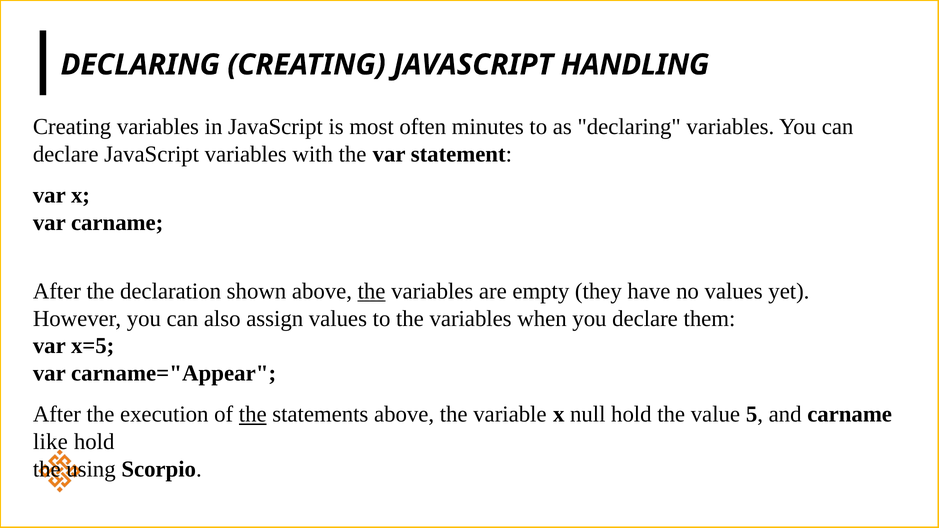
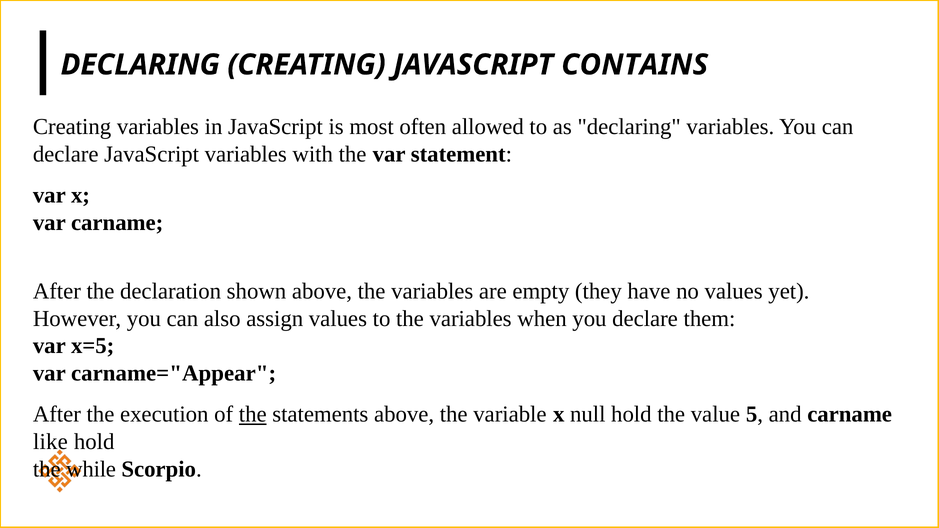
HANDLING: HANDLING -> CONTAINS (635, 65)
minutes: minutes -> allowed (488, 127)
the underline: present -> none (372, 291)
using: using -> while (91, 469)
